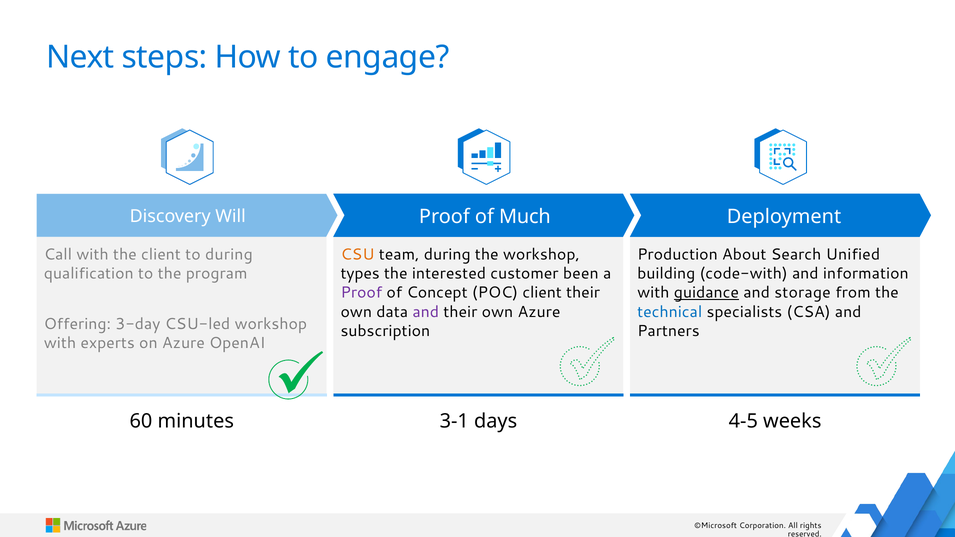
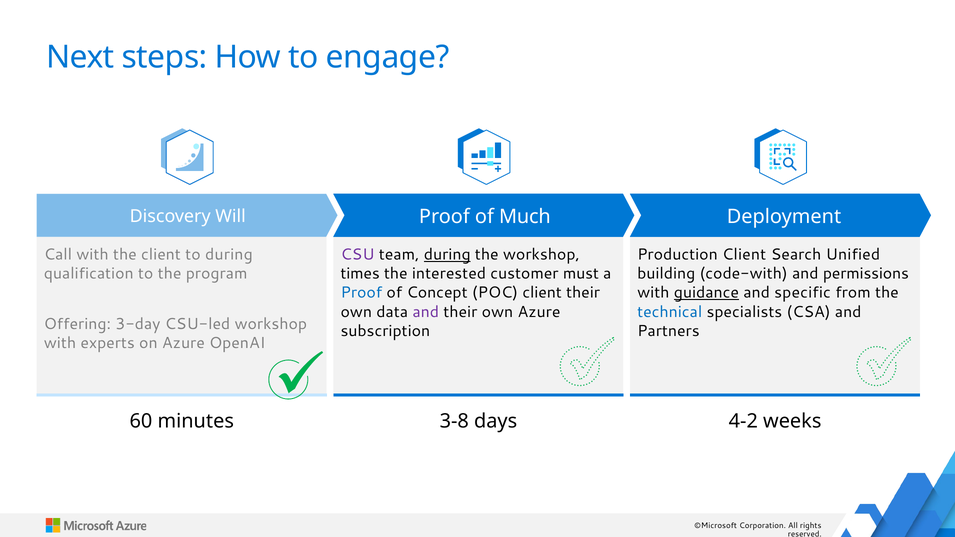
CSU colour: orange -> purple (358, 255)
during underline: none -> present (447, 255)
Production About: About -> Client (744, 255)
types: types -> times (360, 274)
been: been -> must (581, 274)
information: information -> permissions (866, 274)
Proof colour: purple -> blue (361, 293)
storage: storage -> specific (803, 293)
3-1: 3-1 -> 3-8 (454, 421)
4-5: 4-5 -> 4-2 (743, 421)
